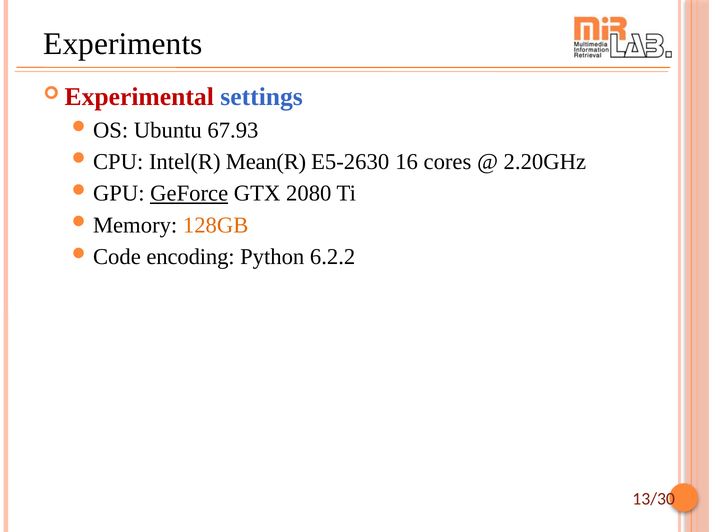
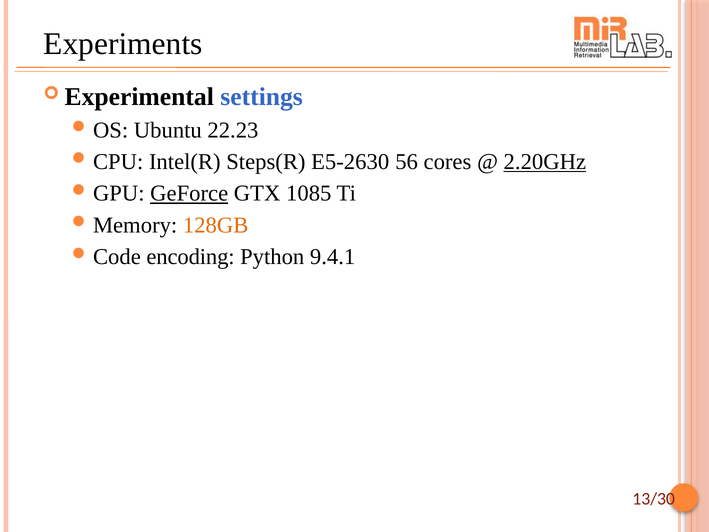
Experimental colour: red -> black (139, 97)
67.93: 67.93 -> 22.23 (233, 130)
Mean(R: Mean(R -> Steps(R (266, 162)
16: 16 -> 56 (407, 162)
2.20GHz underline: none -> present (545, 162)
2080: 2080 -> 1085 (309, 193)
6.2.2: 6.2.2 -> 9.4.1 (333, 257)
